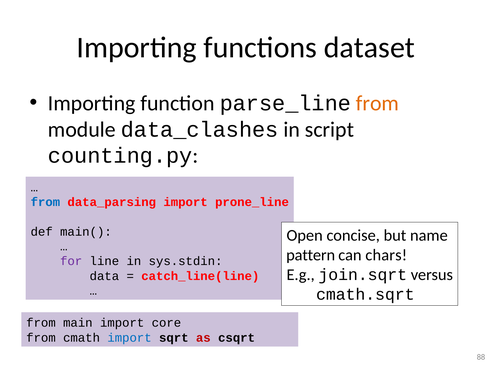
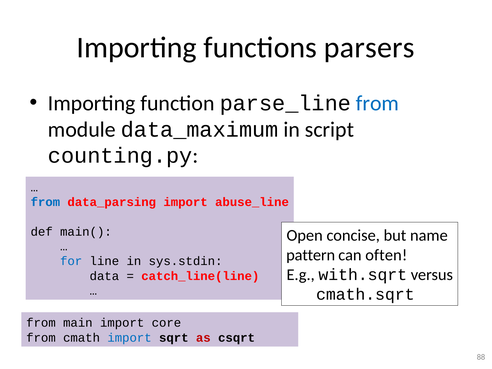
dataset: dataset -> parsers (369, 48)
from colour: orange -> blue (377, 103)
data_clashes: data_clashes -> data_maximum (200, 129)
prone_line: prone_line -> abuse_line (252, 202)
chars: chars -> often (386, 255)
for colour: purple -> blue (71, 261)
join.sqrt: join.sqrt -> with.sqrt (363, 275)
